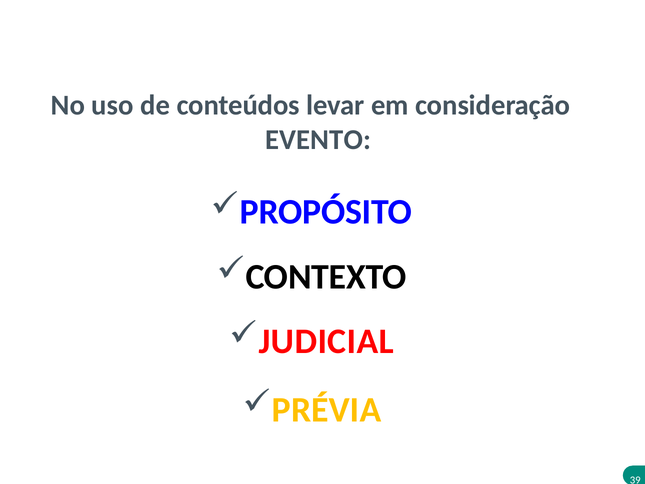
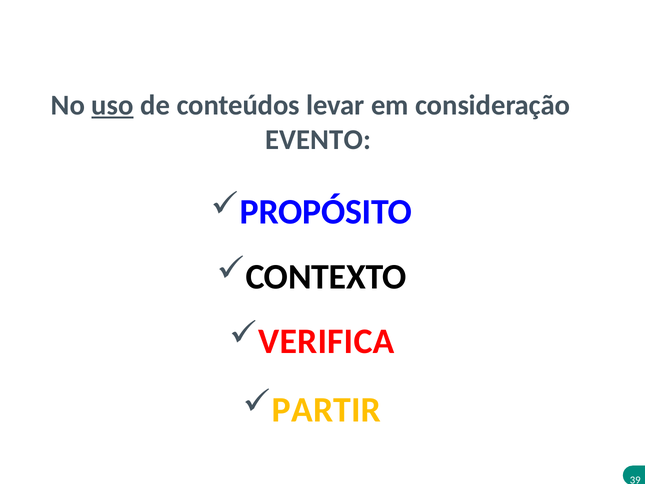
uso underline: none -> present (113, 105)
JUDICIAL: JUDICIAL -> VERIFICA (326, 341)
PRÉVIA: PRÉVIA -> PARTIR (327, 410)
